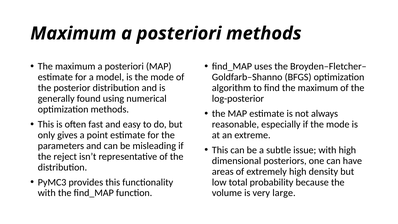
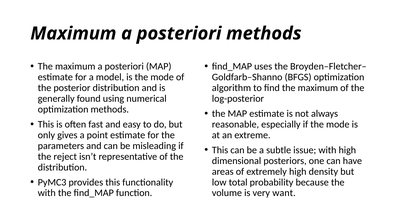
large: large -> want (284, 193)
